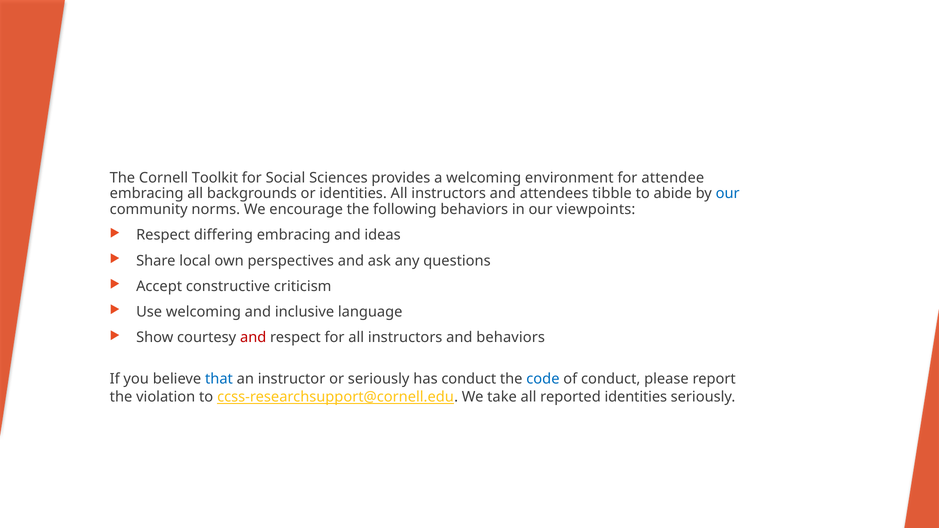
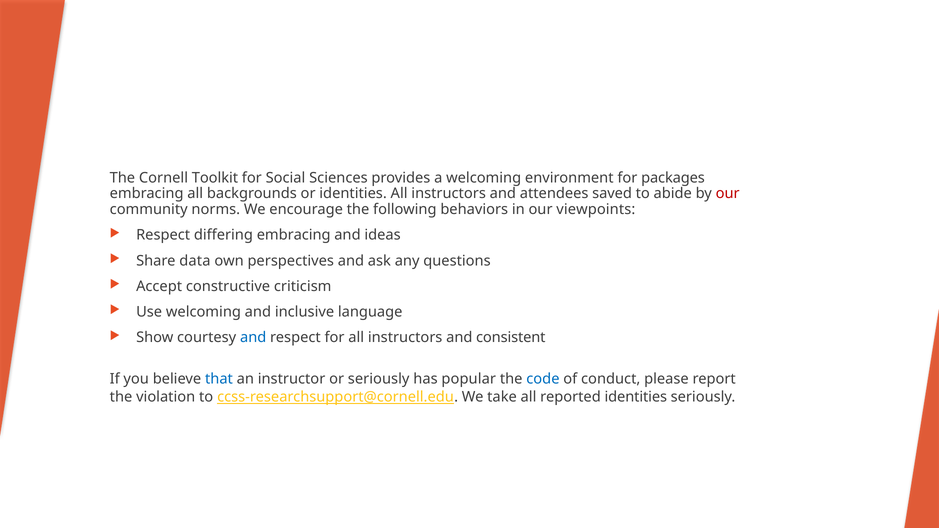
attendee: attendee -> packages (673, 178)
tibble: tibble -> saved (612, 194)
our colour: blue -> red (728, 194)
local: local -> data (195, 261)
and colour: red -> blue (253, 338)
and behaviors: behaviors -> consistent (511, 338)
has conduct: conduct -> popular (469, 379)
